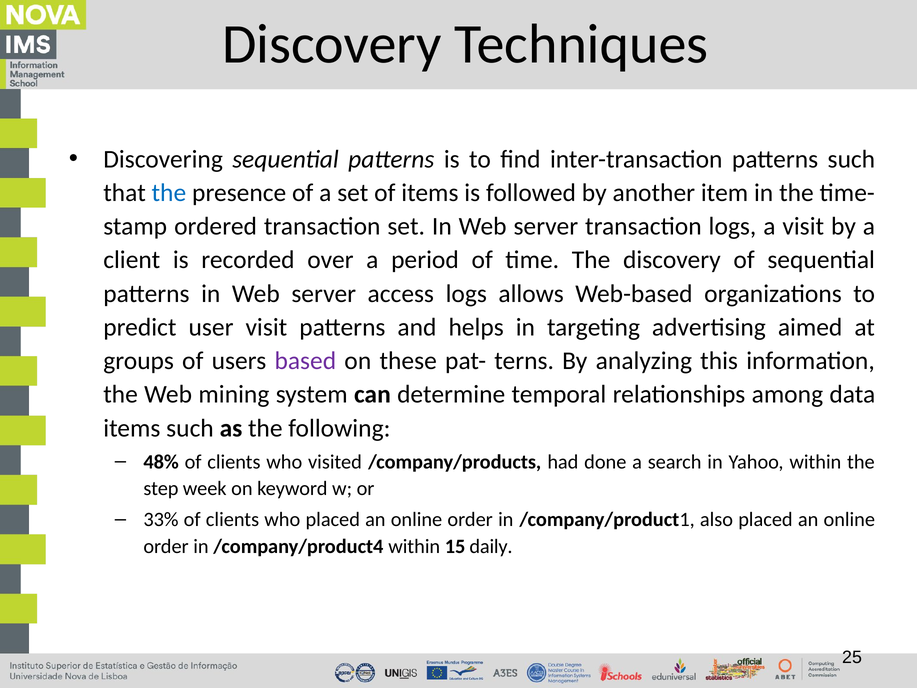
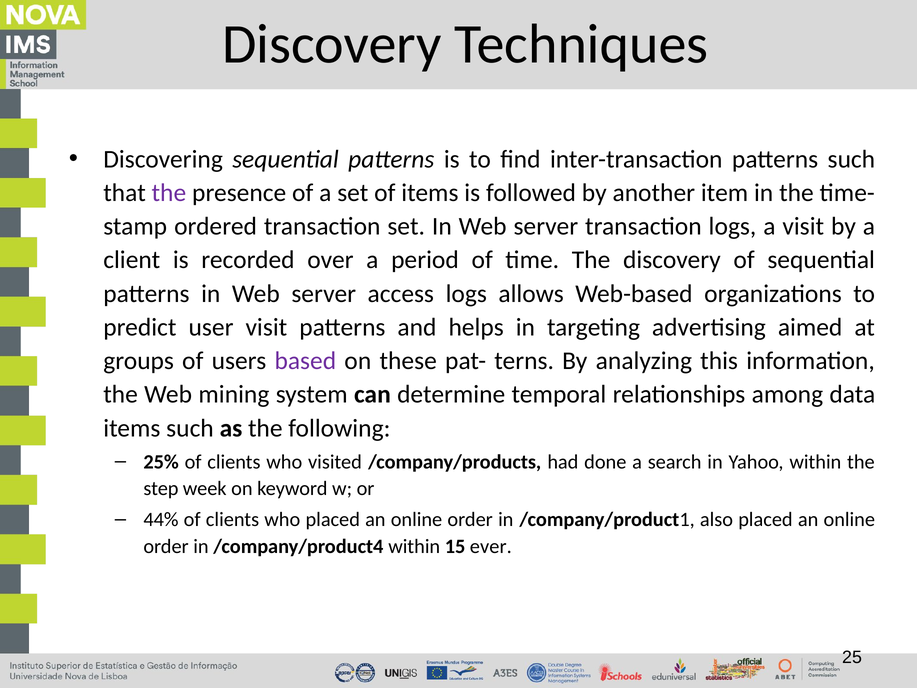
the colour: blue -> purple (169, 193)
48%: 48% -> 25% (161, 462)
33%: 33% -> 44% (161, 519)
daily: daily -> ever (491, 546)
